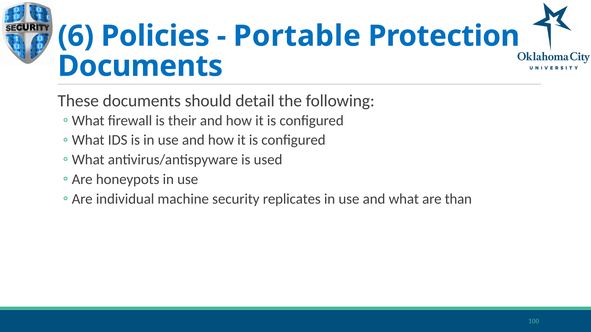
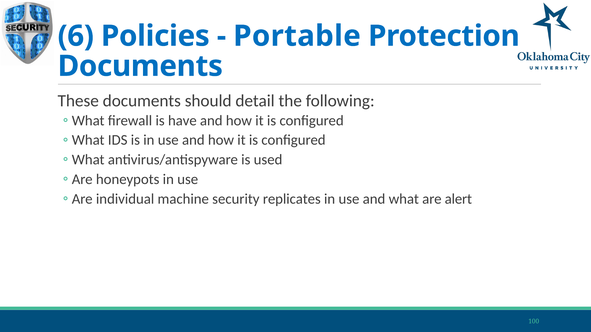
their: their -> have (182, 121)
than: than -> alert (458, 199)
